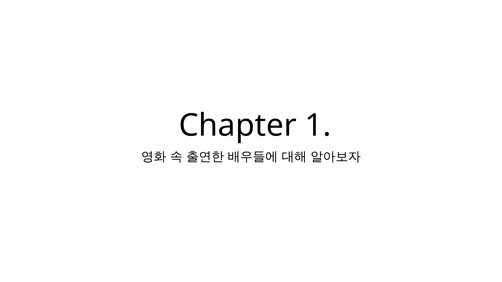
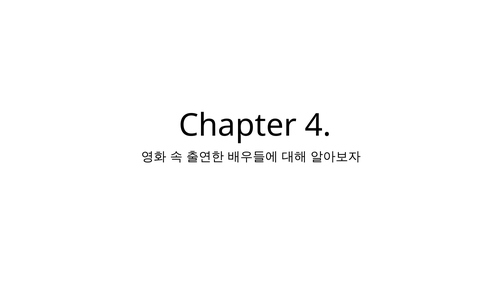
1: 1 -> 4 (318, 125)
